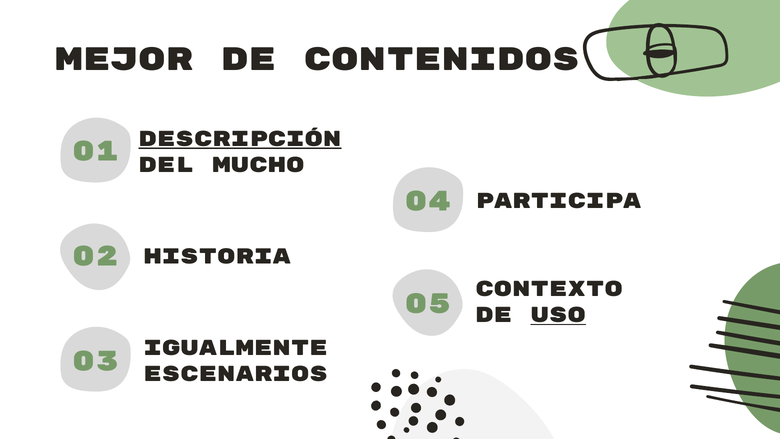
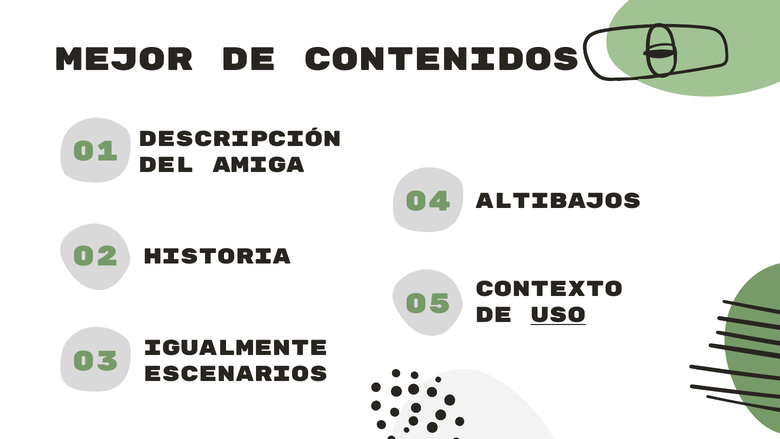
DESCRIPCIÓN underline: present -> none (240, 139)
MUCHO: MUCHO -> AMIGA (258, 165)
Participa: Participa -> Altibajos (558, 201)
